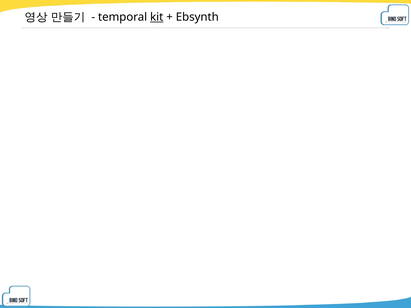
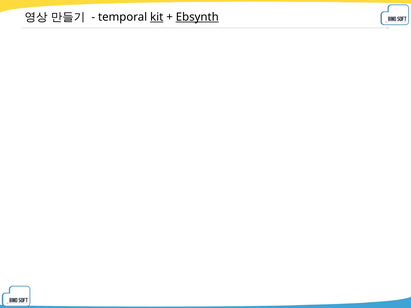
Ebsynth underline: none -> present (197, 17)
